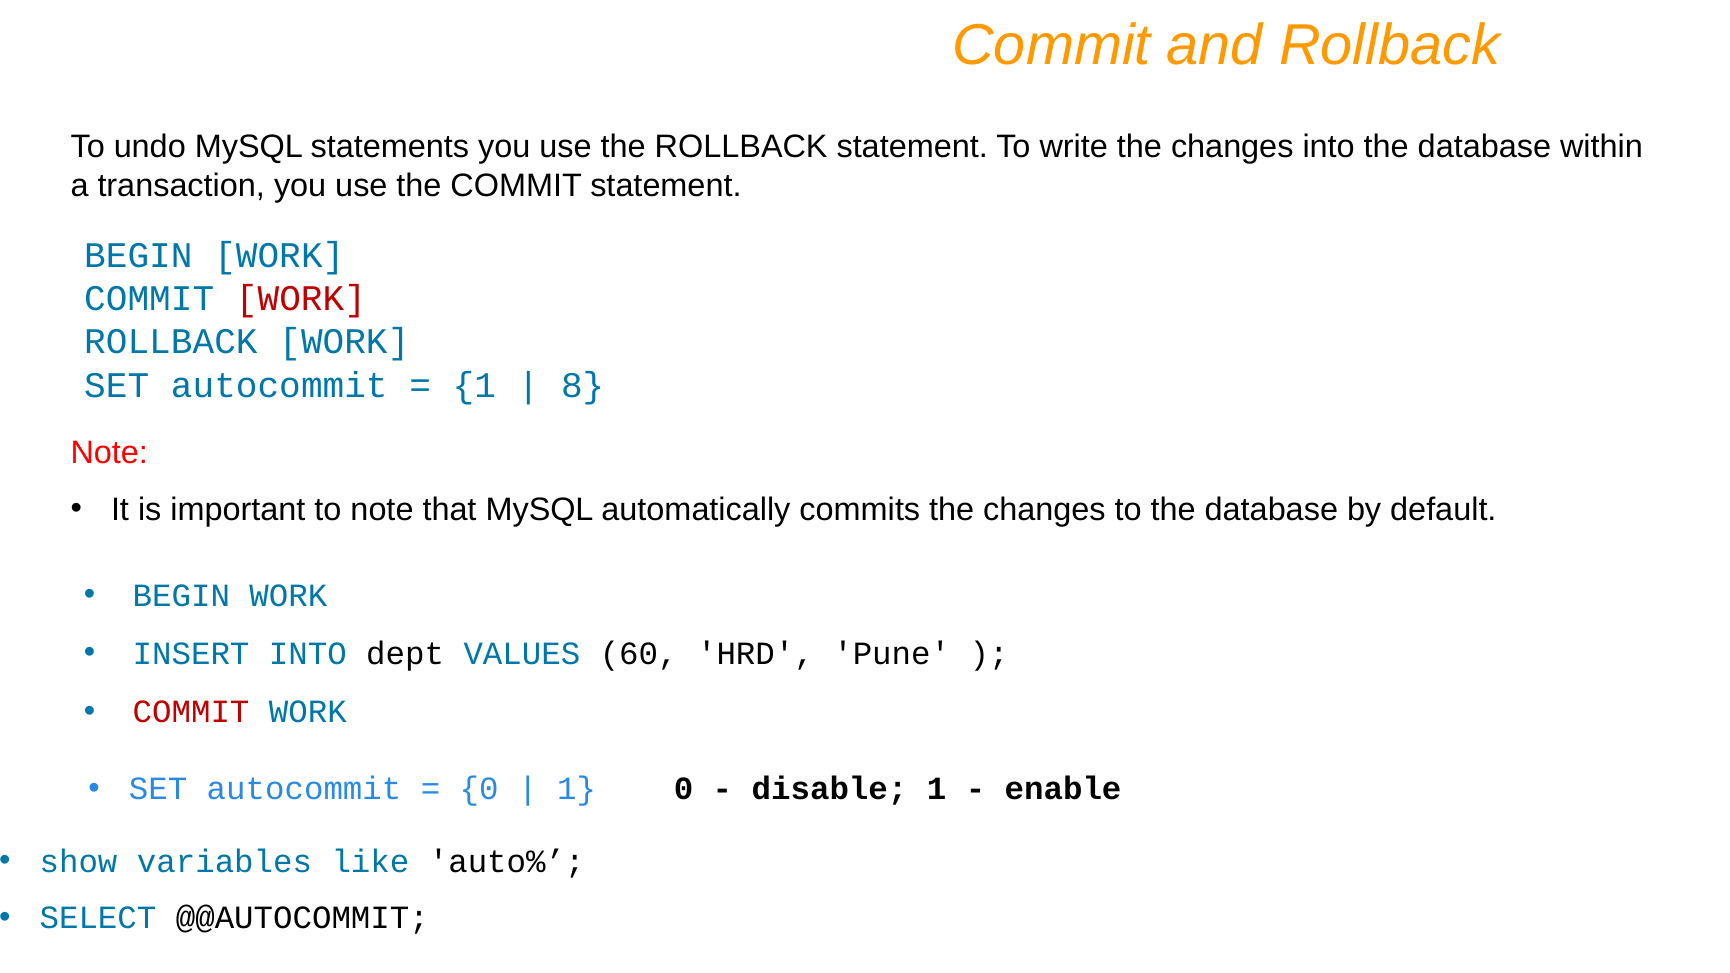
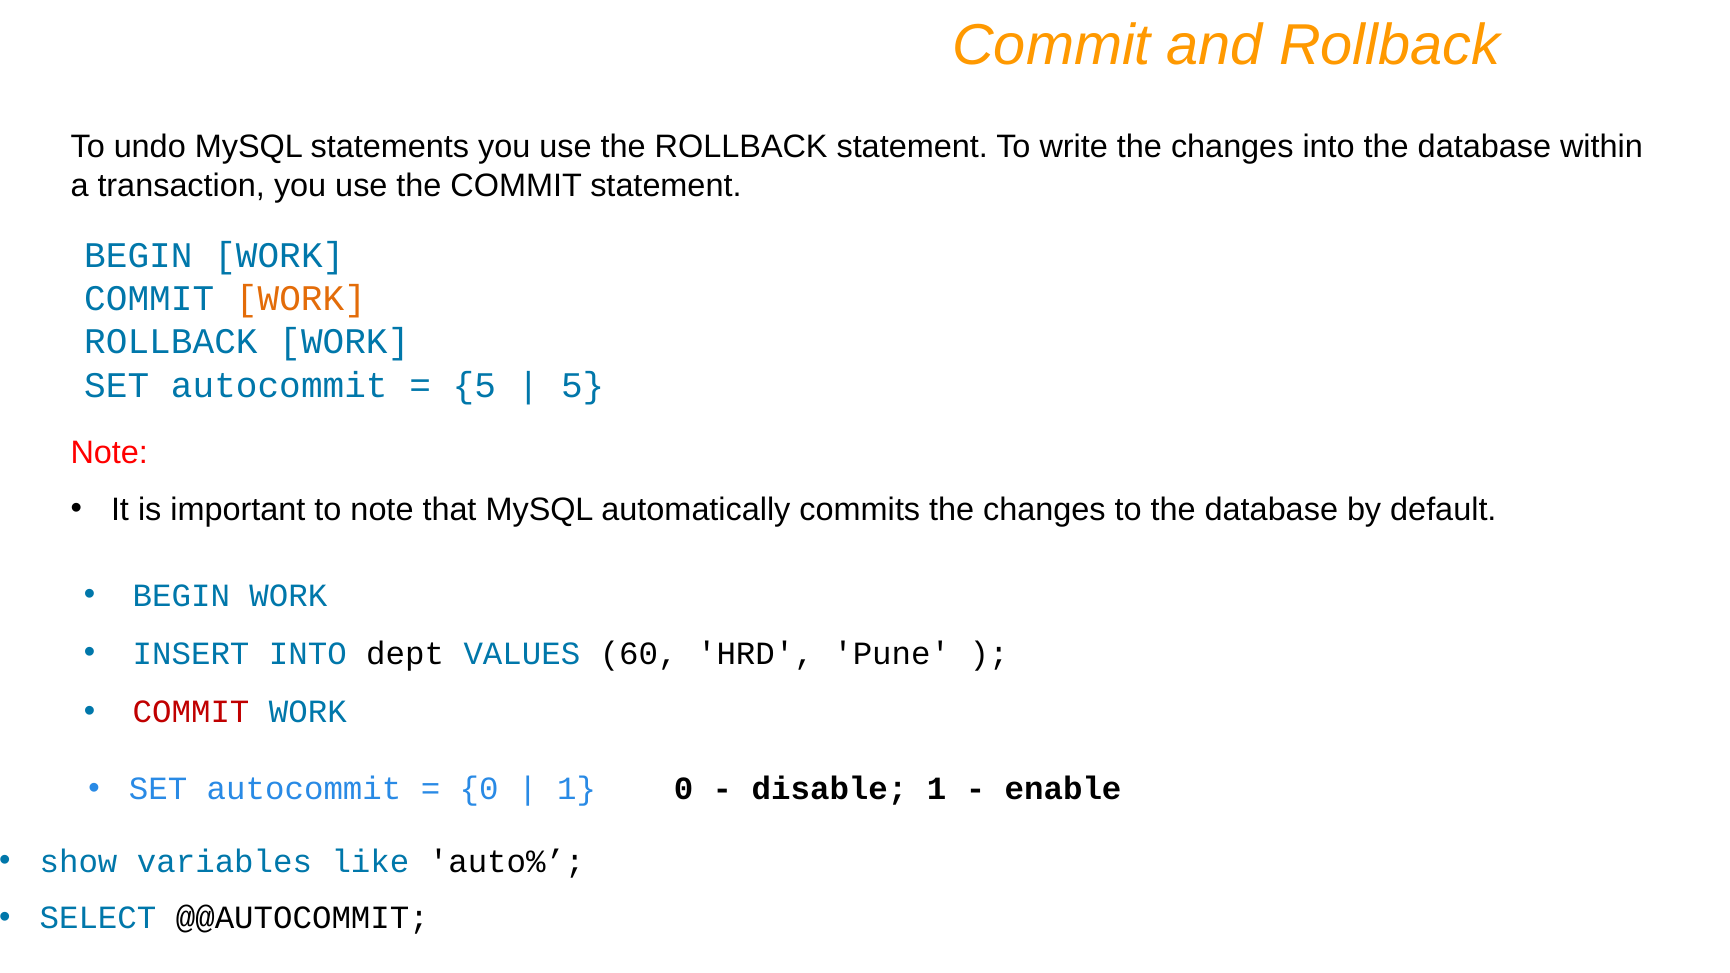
WORK colour: red -> orange (301, 299)
1: 1 -> 5 (474, 385)
8: 8 -> 5 (583, 385)
